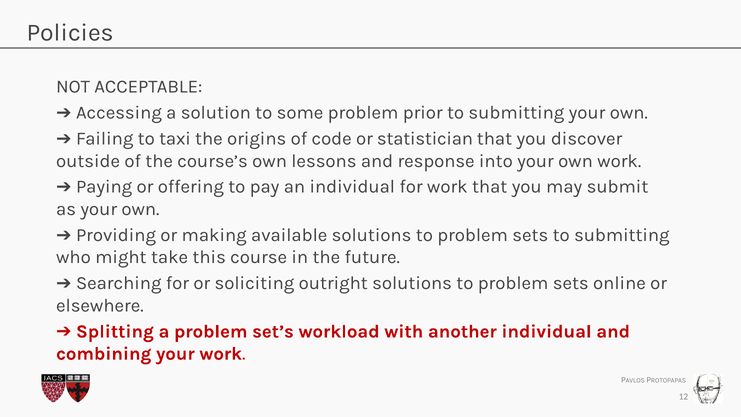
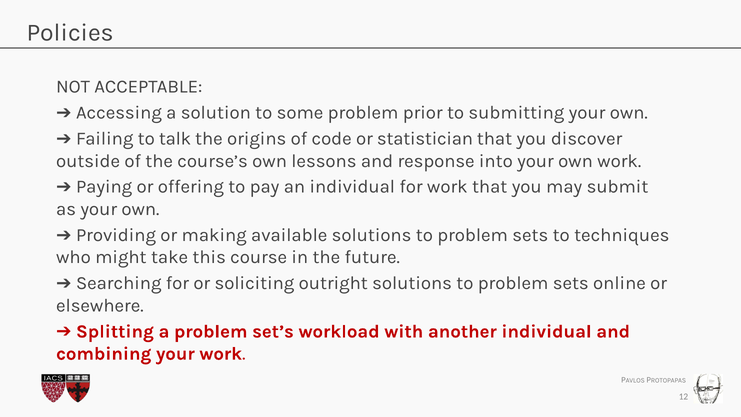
taxi: taxi -> talk (175, 139)
sets to submitting: submitting -> techniques (622, 235)
